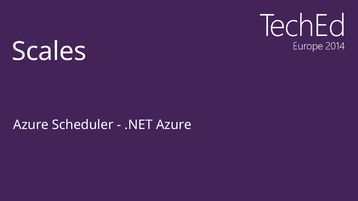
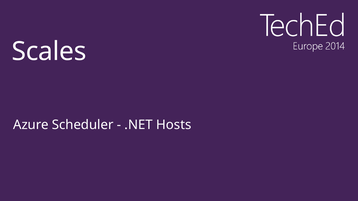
.NET Azure: Azure -> Hosts (174, 125)
